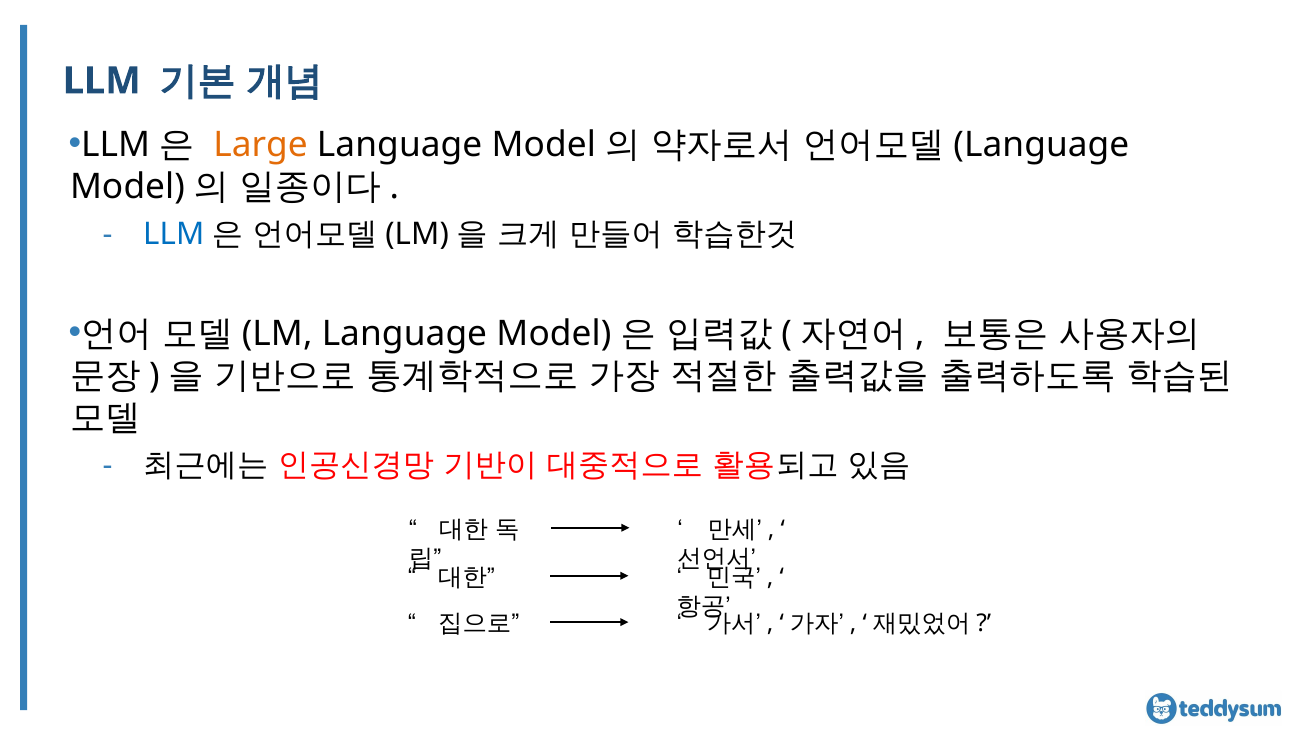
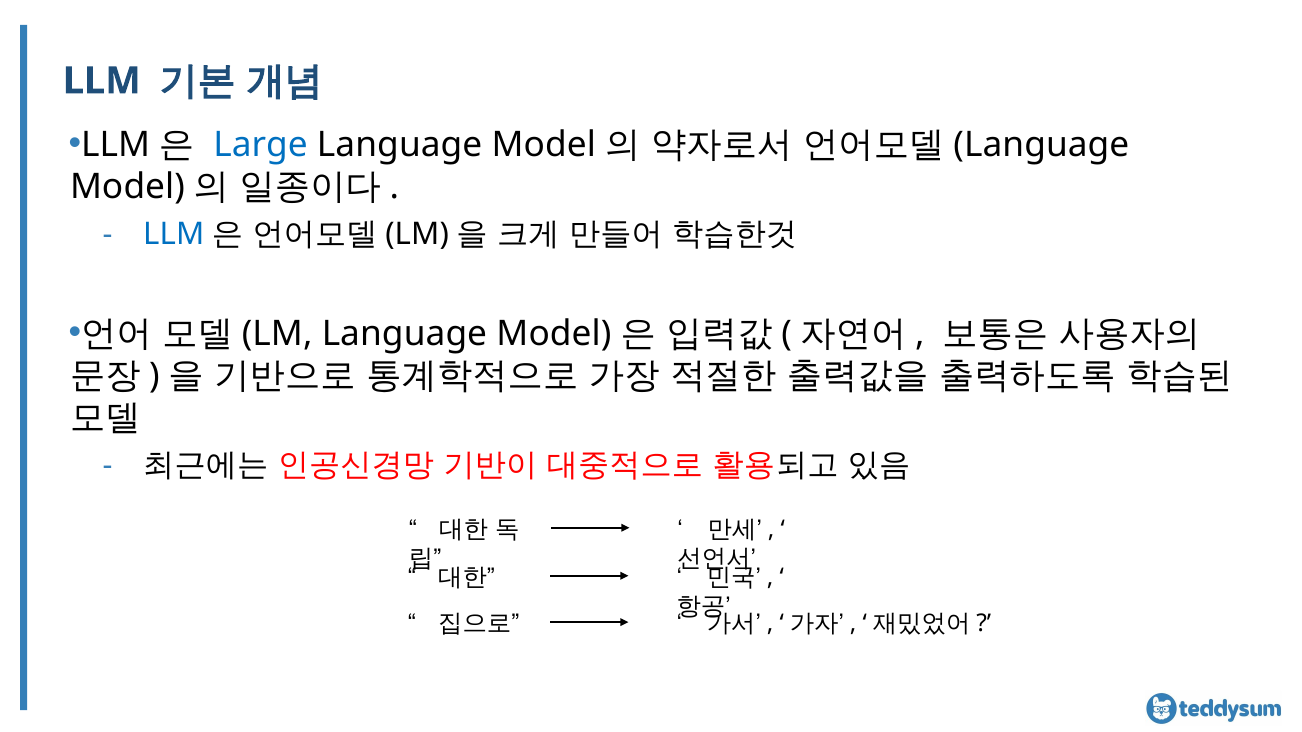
Large colour: orange -> blue (261, 145)
